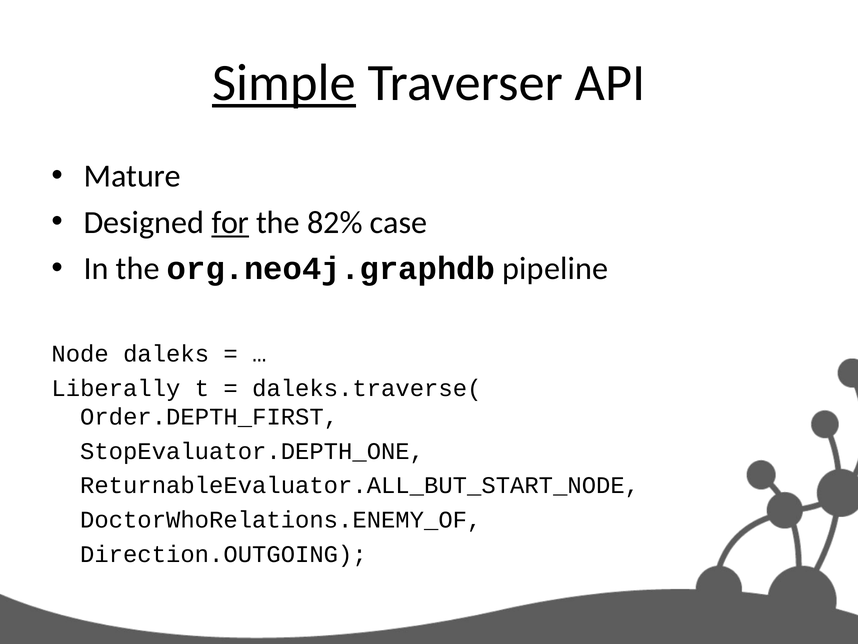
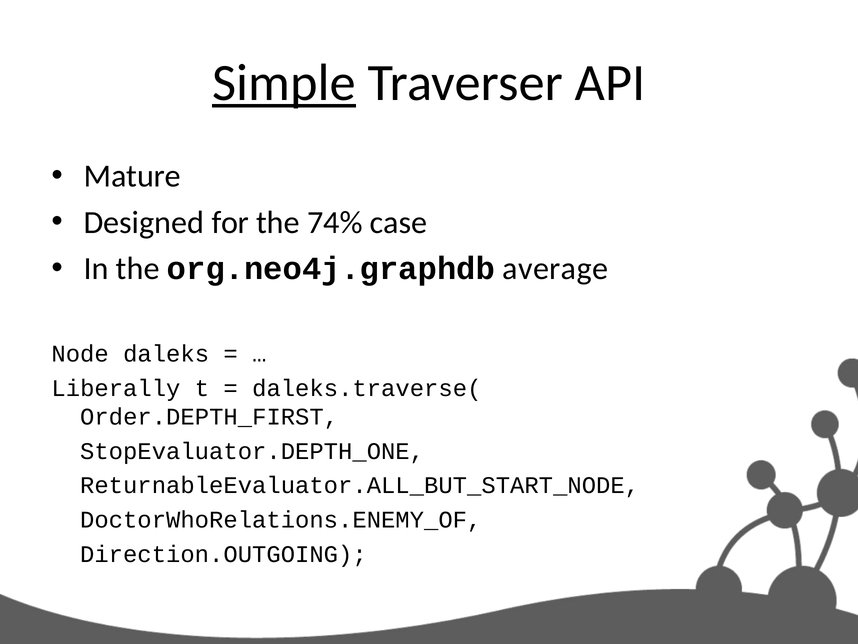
for underline: present -> none (230, 222)
82%: 82% -> 74% (335, 222)
pipeline: pipeline -> average (555, 269)
